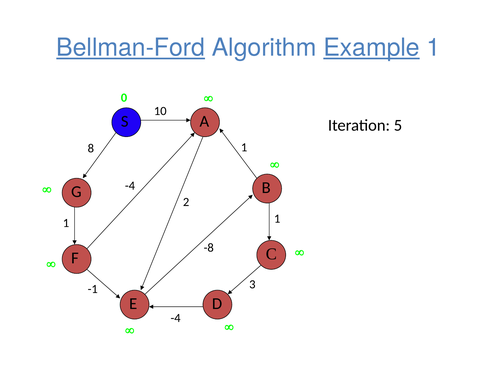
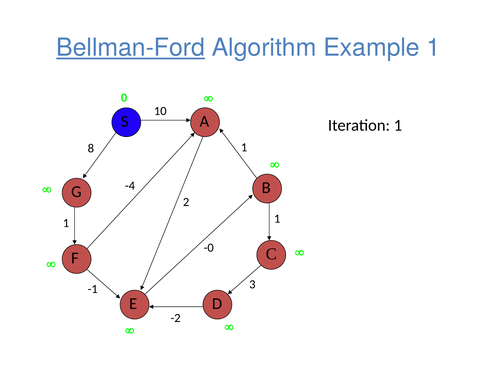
Example underline: present -> none (372, 48)
Iteration 5: 5 -> 1 (398, 125)
-8: -8 -> -0 (209, 248)
-4: -4 -> -2 (176, 318)
